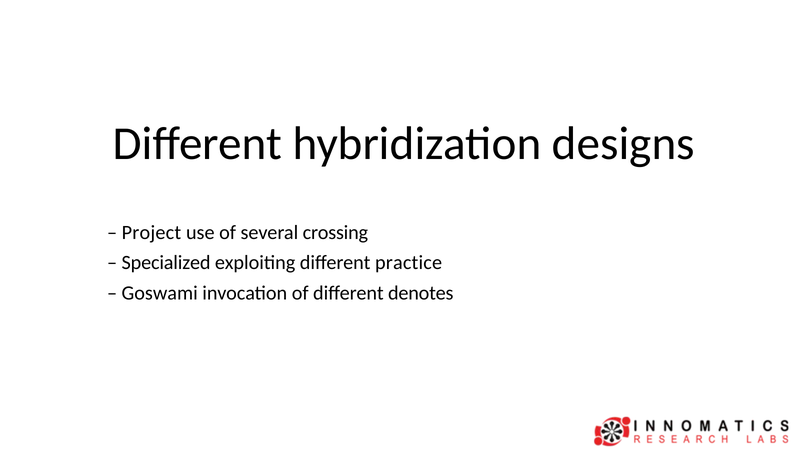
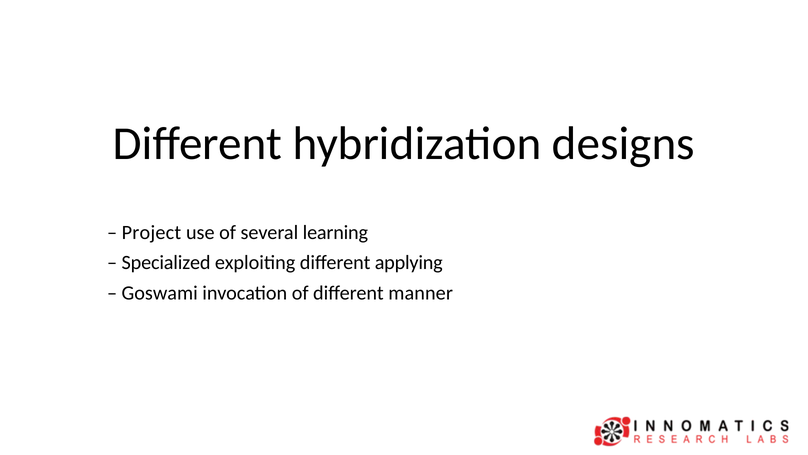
crossing: crossing -> learning (335, 232)
practice: practice -> applying (409, 262)
denotes: denotes -> manner (421, 293)
